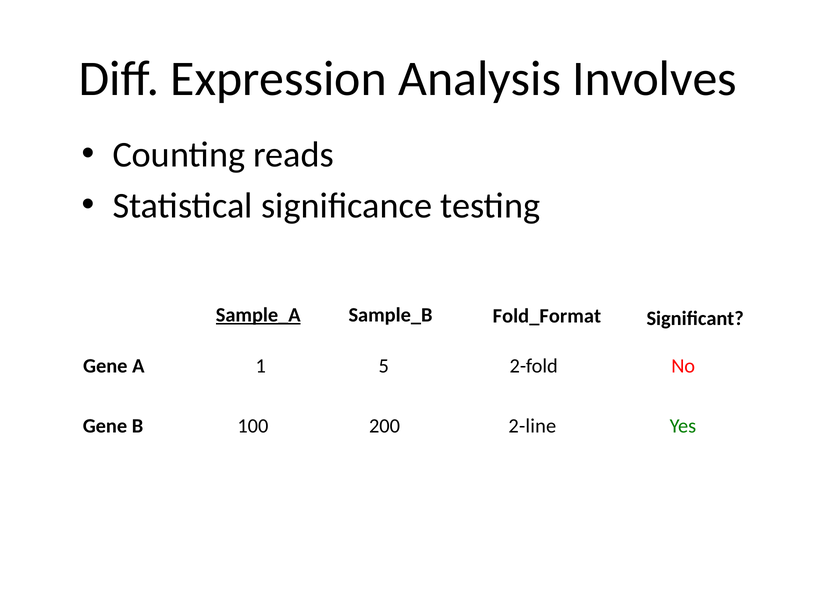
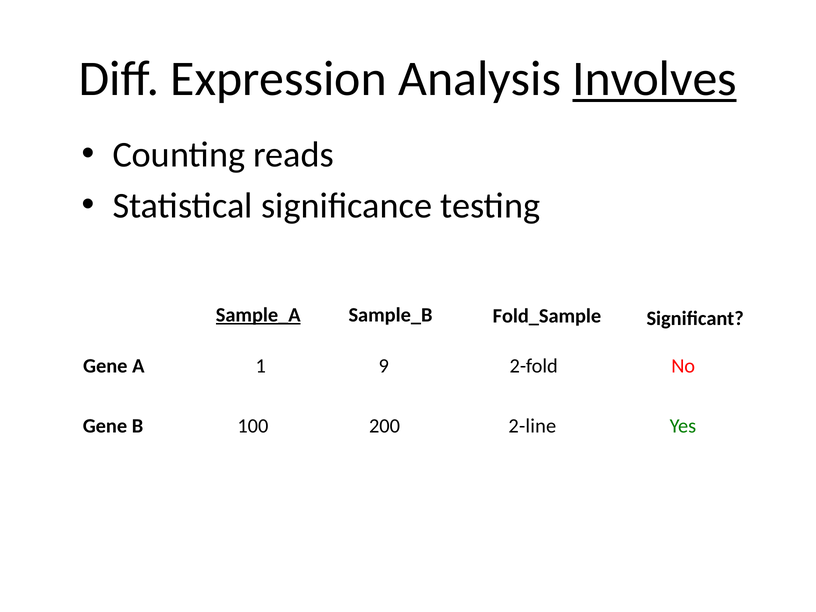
Involves underline: none -> present (654, 79)
Fold_Format: Fold_Format -> Fold_Sample (547, 316)
5: 5 -> 9 (384, 366)
